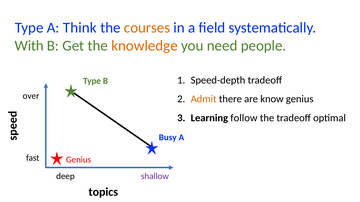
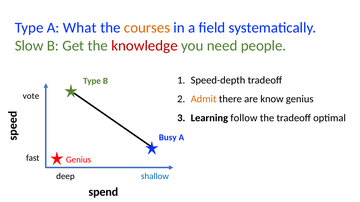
Think: Think -> What (80, 28)
With: With -> Slow (29, 46)
knowledge colour: orange -> red (145, 46)
over: over -> vote (31, 96)
shallow colour: purple -> blue (155, 177)
topics: topics -> spend (103, 192)
